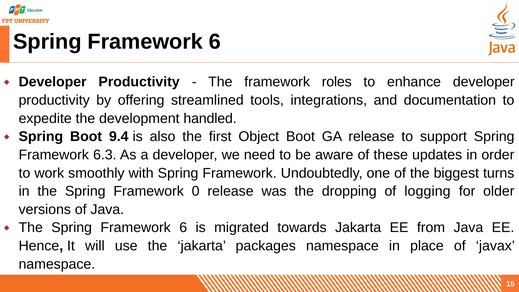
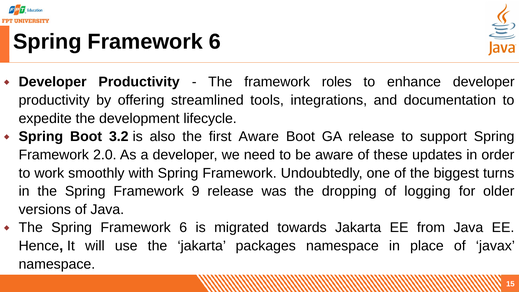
handled: handled -> lifecycle (210, 118)
9.4: 9.4 -> 3.2 (119, 137)
first Object: Object -> Aware (259, 137)
6.3: 6.3 -> 2.0 (105, 155)
0: 0 -> 9 (196, 191)
